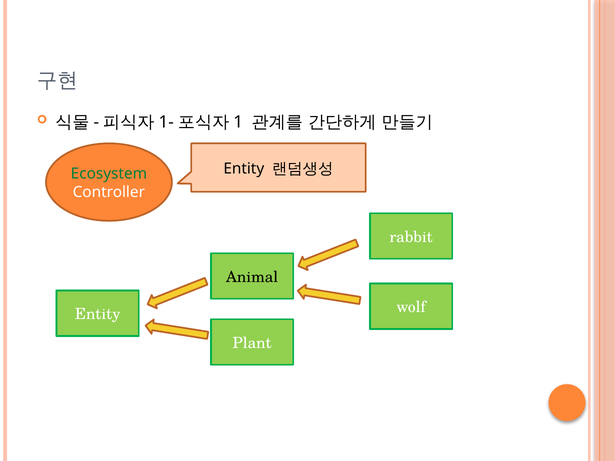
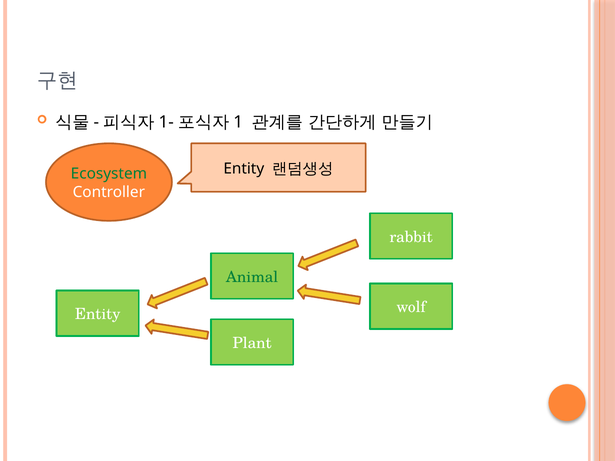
Animal colour: black -> green (252, 277)
